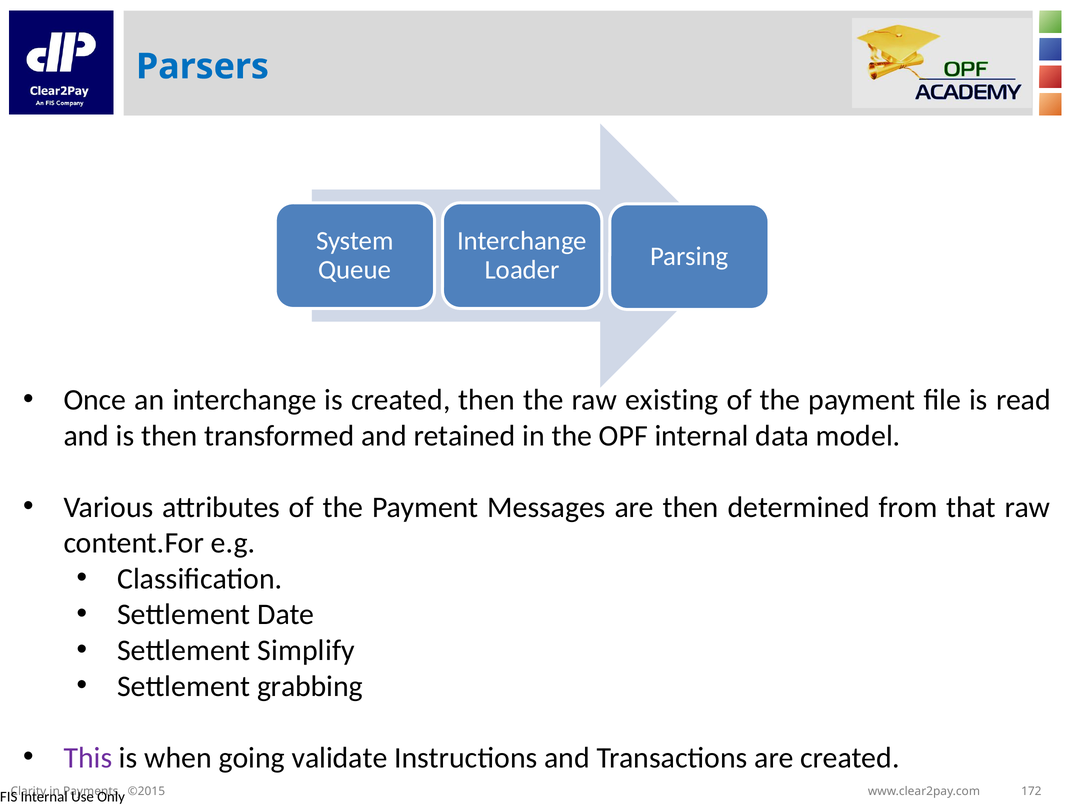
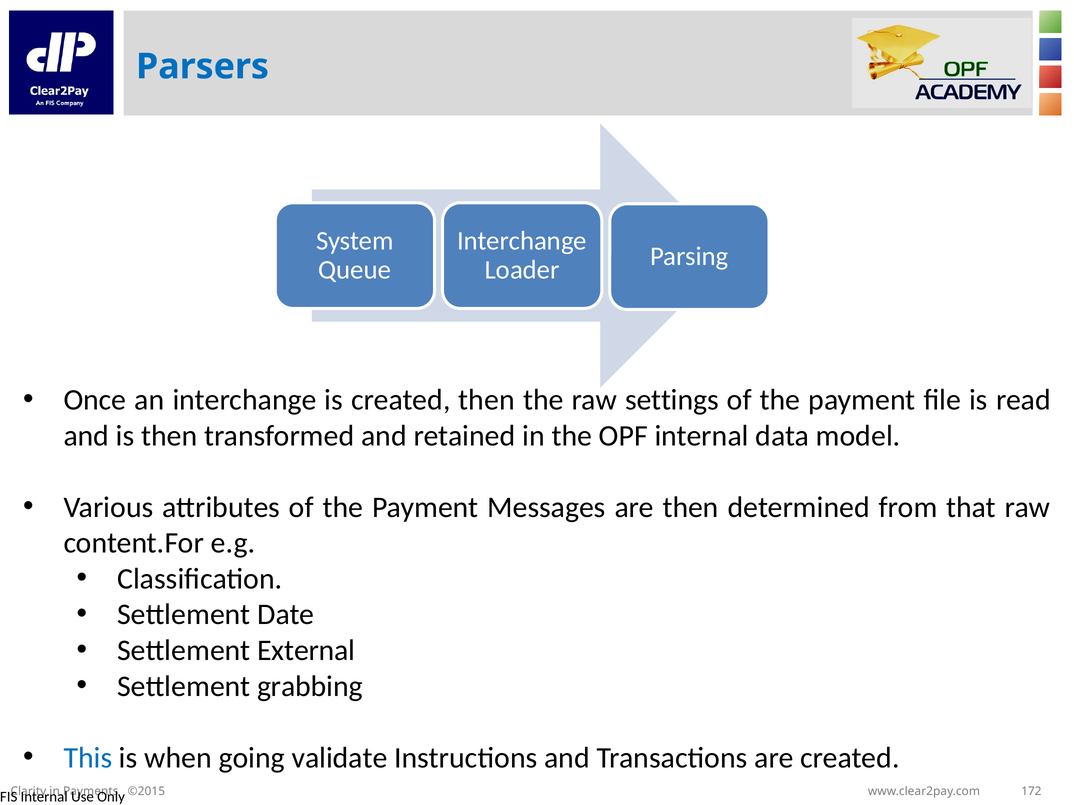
existing: existing -> settings (672, 400)
Simplify: Simplify -> External (306, 651)
This colour: purple -> blue (88, 758)
